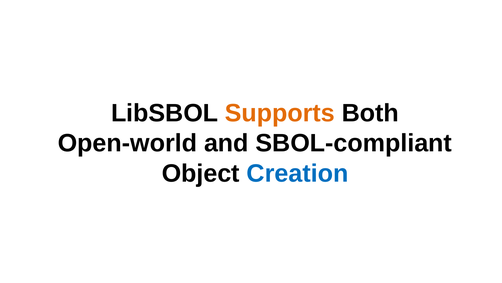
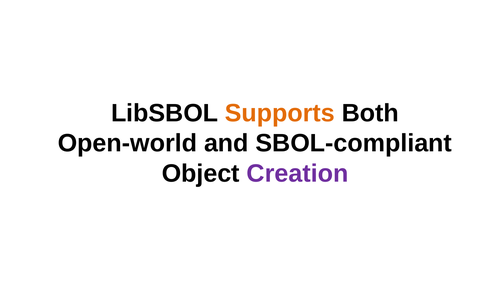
Creation colour: blue -> purple (297, 173)
